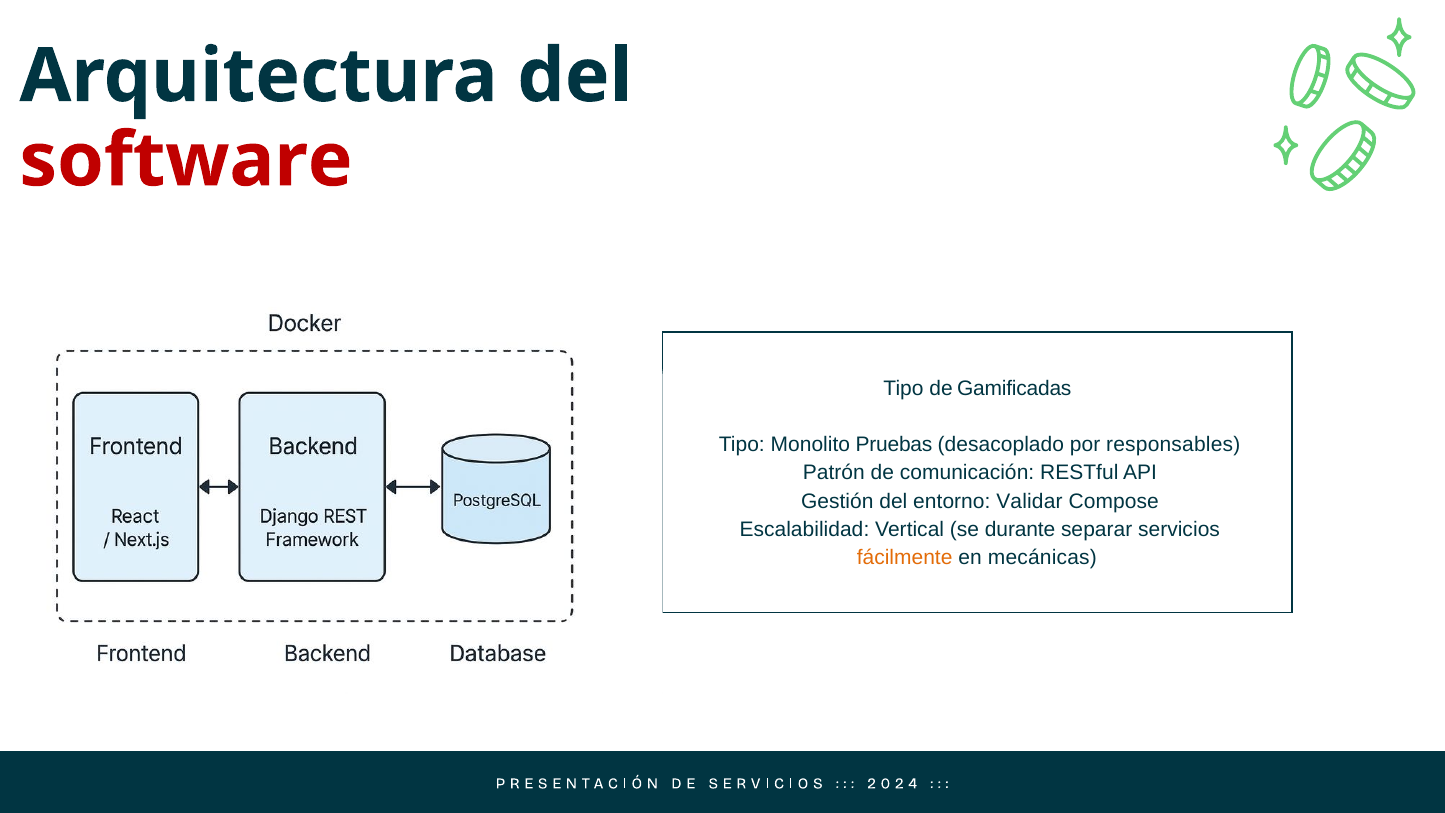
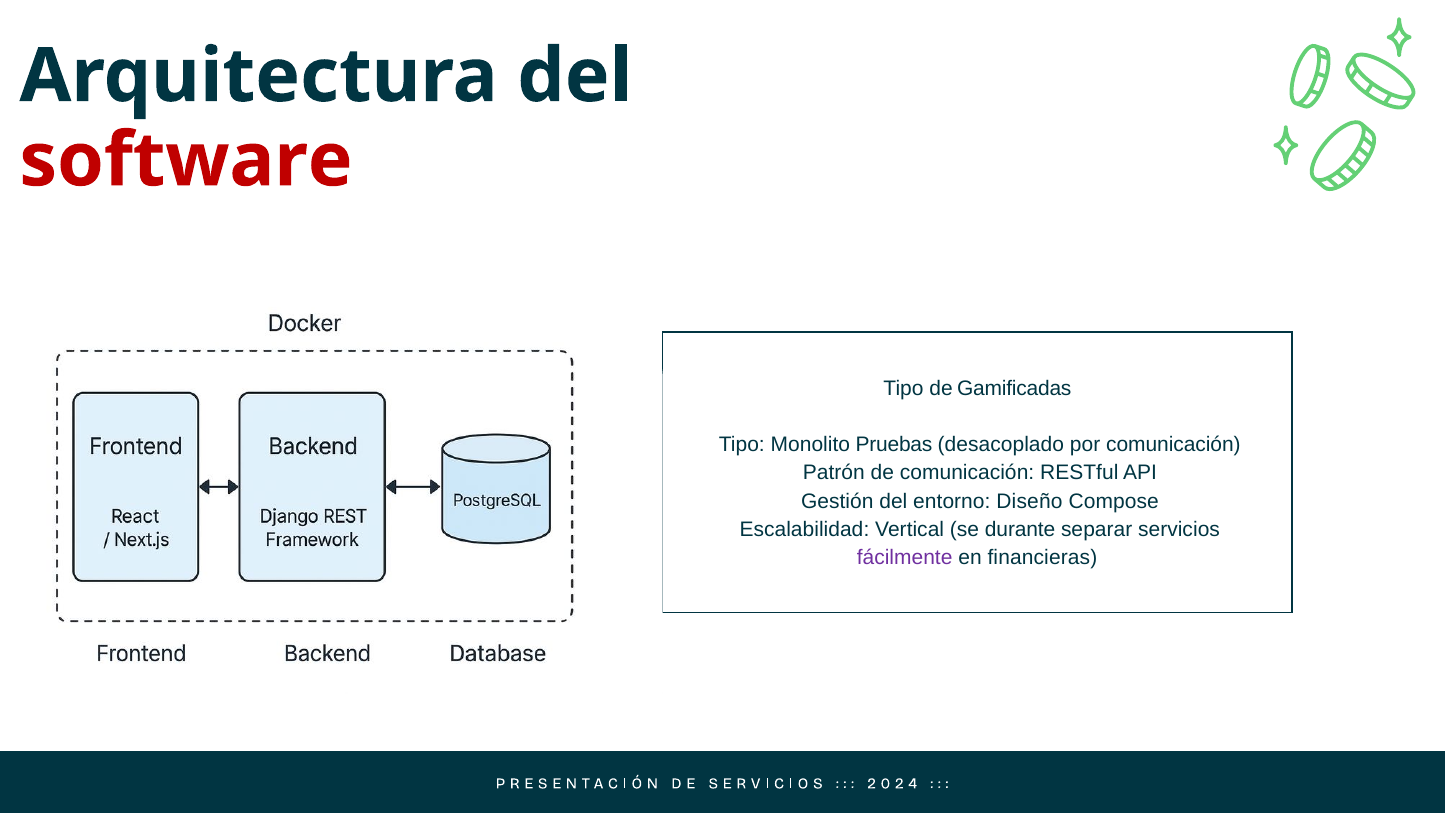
por responsables: responsables -> comunicación (1173, 445)
Validar: Validar -> Diseño (1029, 501)
fácilmente colour: orange -> purple (905, 557)
mecánicas: mecánicas -> financieras (1042, 557)
